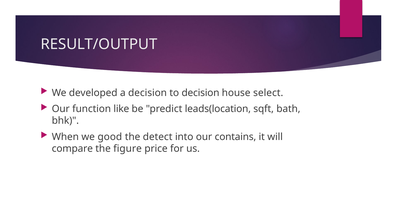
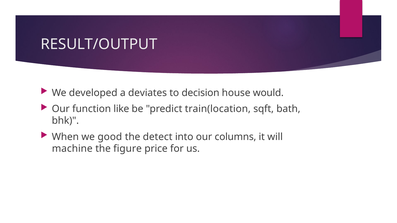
a decision: decision -> deviates (148, 93)
select: select -> would (268, 93)
leads(location: leads(location -> train(location (218, 109)
contains: contains -> columns (235, 137)
compare: compare -> machine (72, 149)
